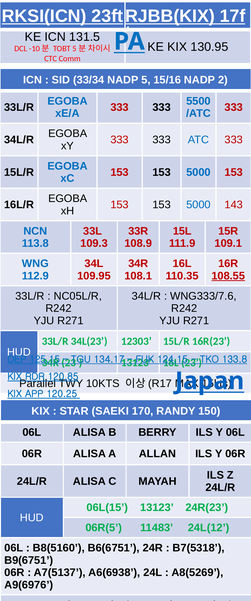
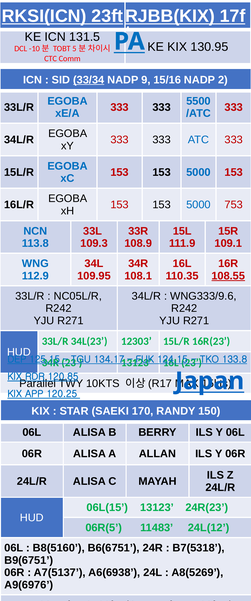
33/34 underline: none -> present (89, 80)
NADP 5: 5 -> 9 (146, 80)
143: 143 -> 753 (234, 205)
WNG333/7.6: WNG333/7.6 -> WNG333/9.6 (203, 296)
